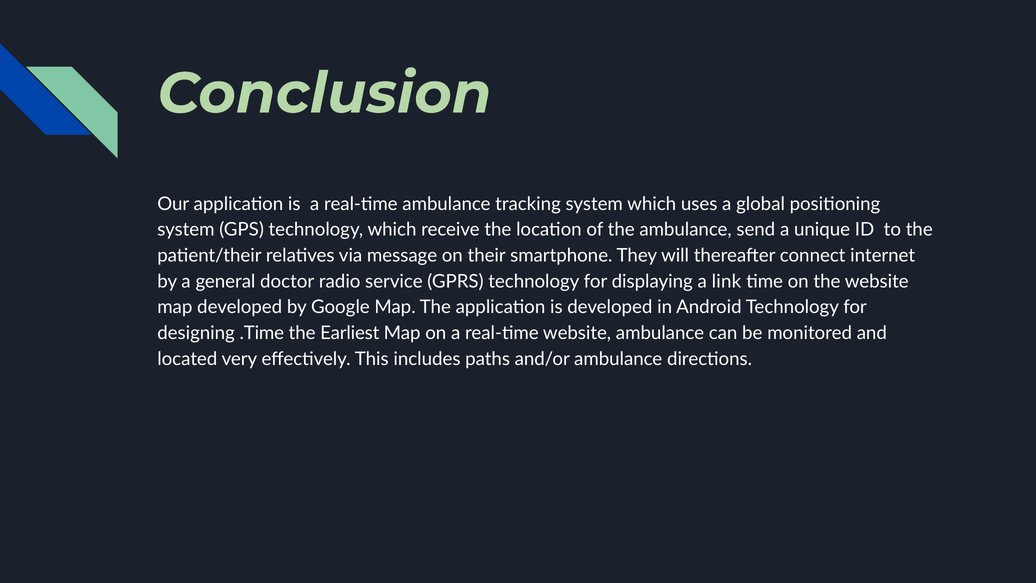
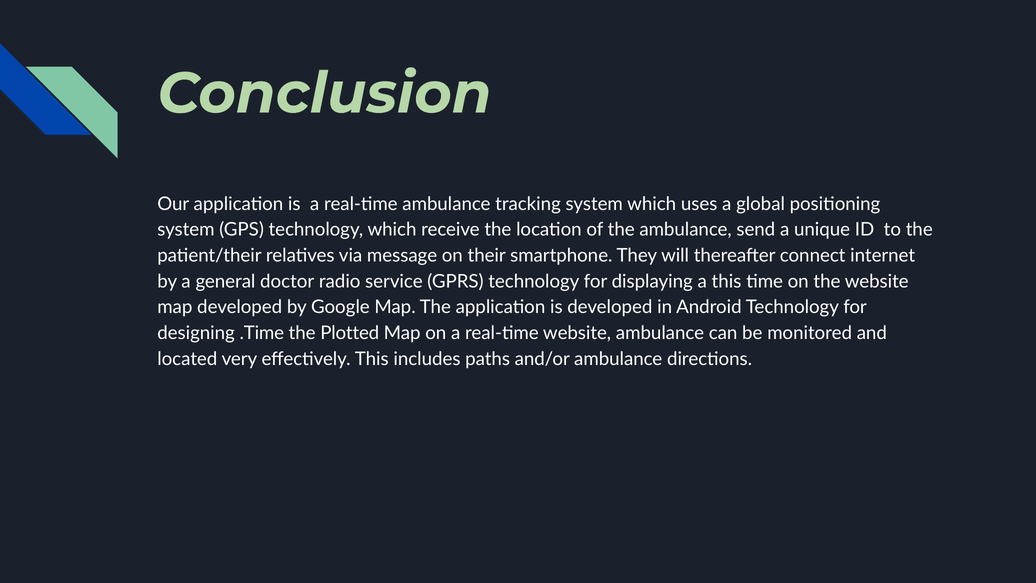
a link: link -> this (727, 281)
Earliest: Earliest -> Plotted (350, 333)
